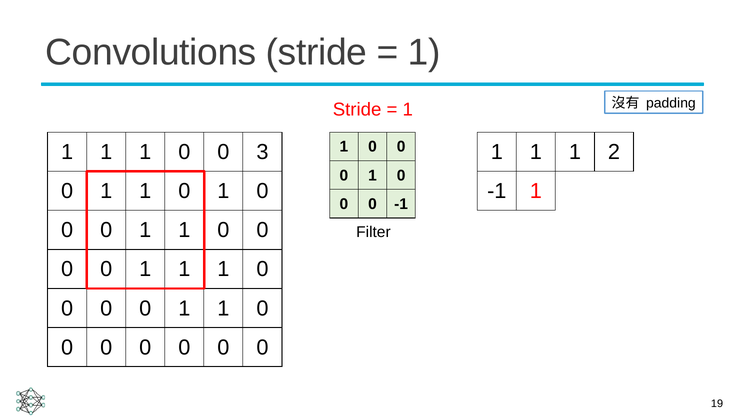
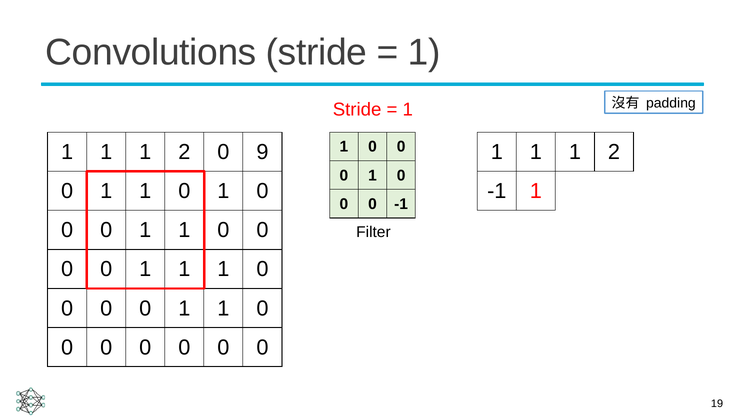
0: 0 -> 2 (184, 152)
3: 3 -> 9 (262, 152)
